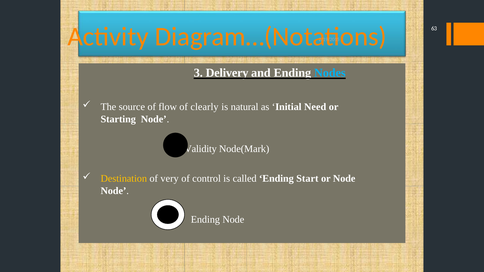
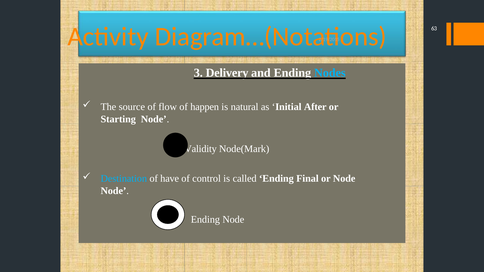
clearly: clearly -> happen (205, 107)
Need: Need -> After (315, 107)
Destination colour: yellow -> light blue (124, 179)
very: very -> have (170, 179)
Start: Start -> Final (307, 179)
